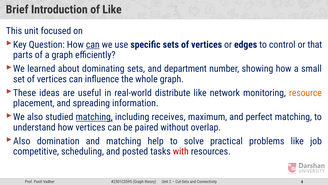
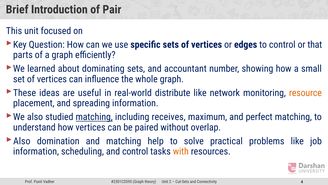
of Like: Like -> Pair (112, 9)
can underline: present -> none (93, 44)
department: department -> accountant (185, 69)
competitive: competitive -> information (36, 151)
and posted: posted -> control (135, 151)
with colour: red -> orange (181, 151)
